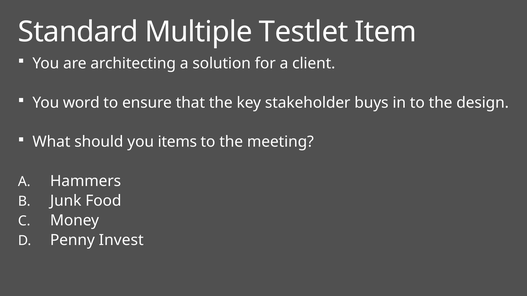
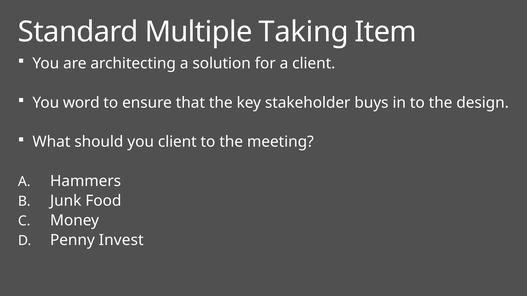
Testlet: Testlet -> Taking (304, 32)
you items: items -> client (177, 142)
